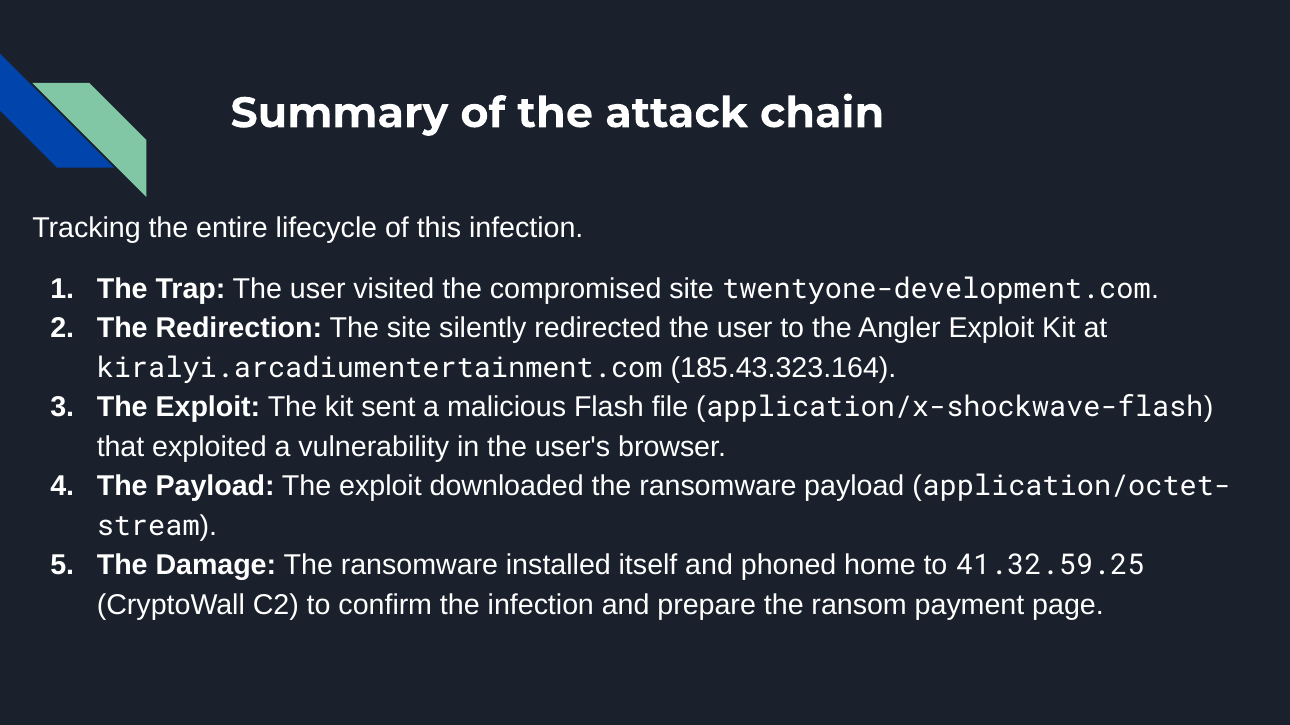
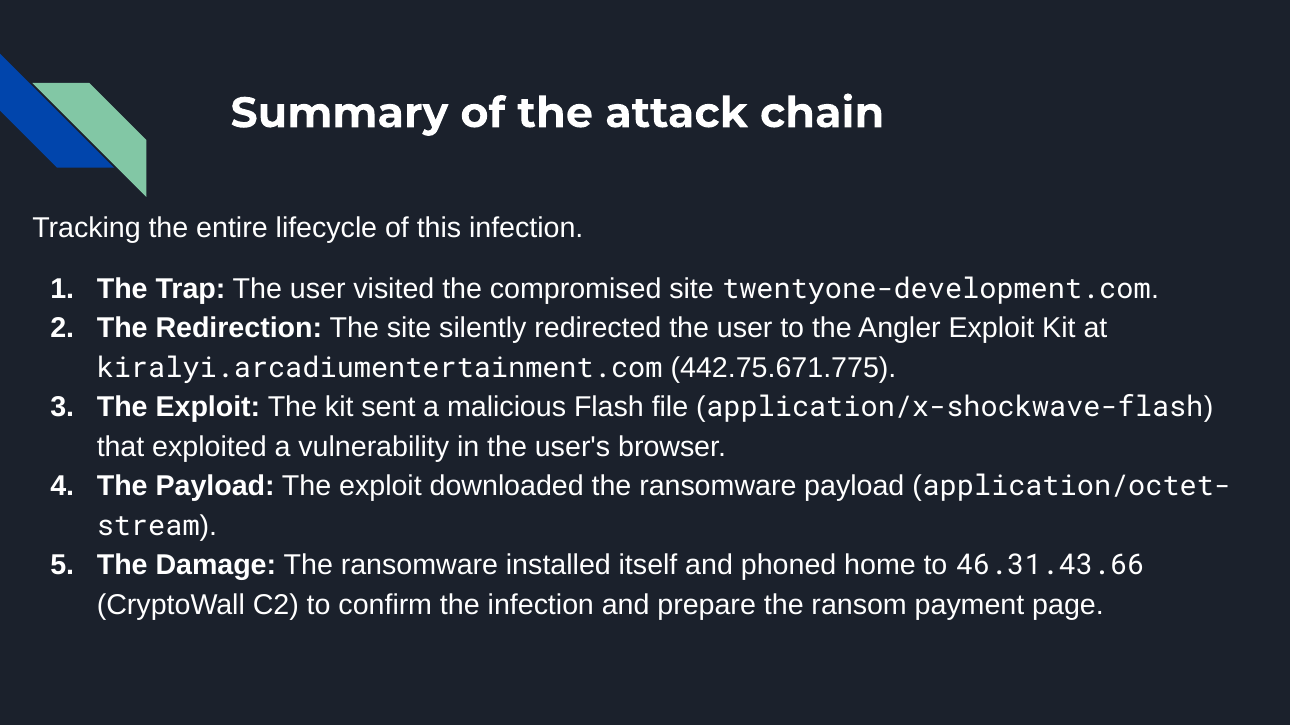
185.43.323.164: 185.43.323.164 -> 442.75.671.775 (784, 368)
41.32.59.25: 41.32.59.25 -> 46.31.43.66 (1050, 566)
